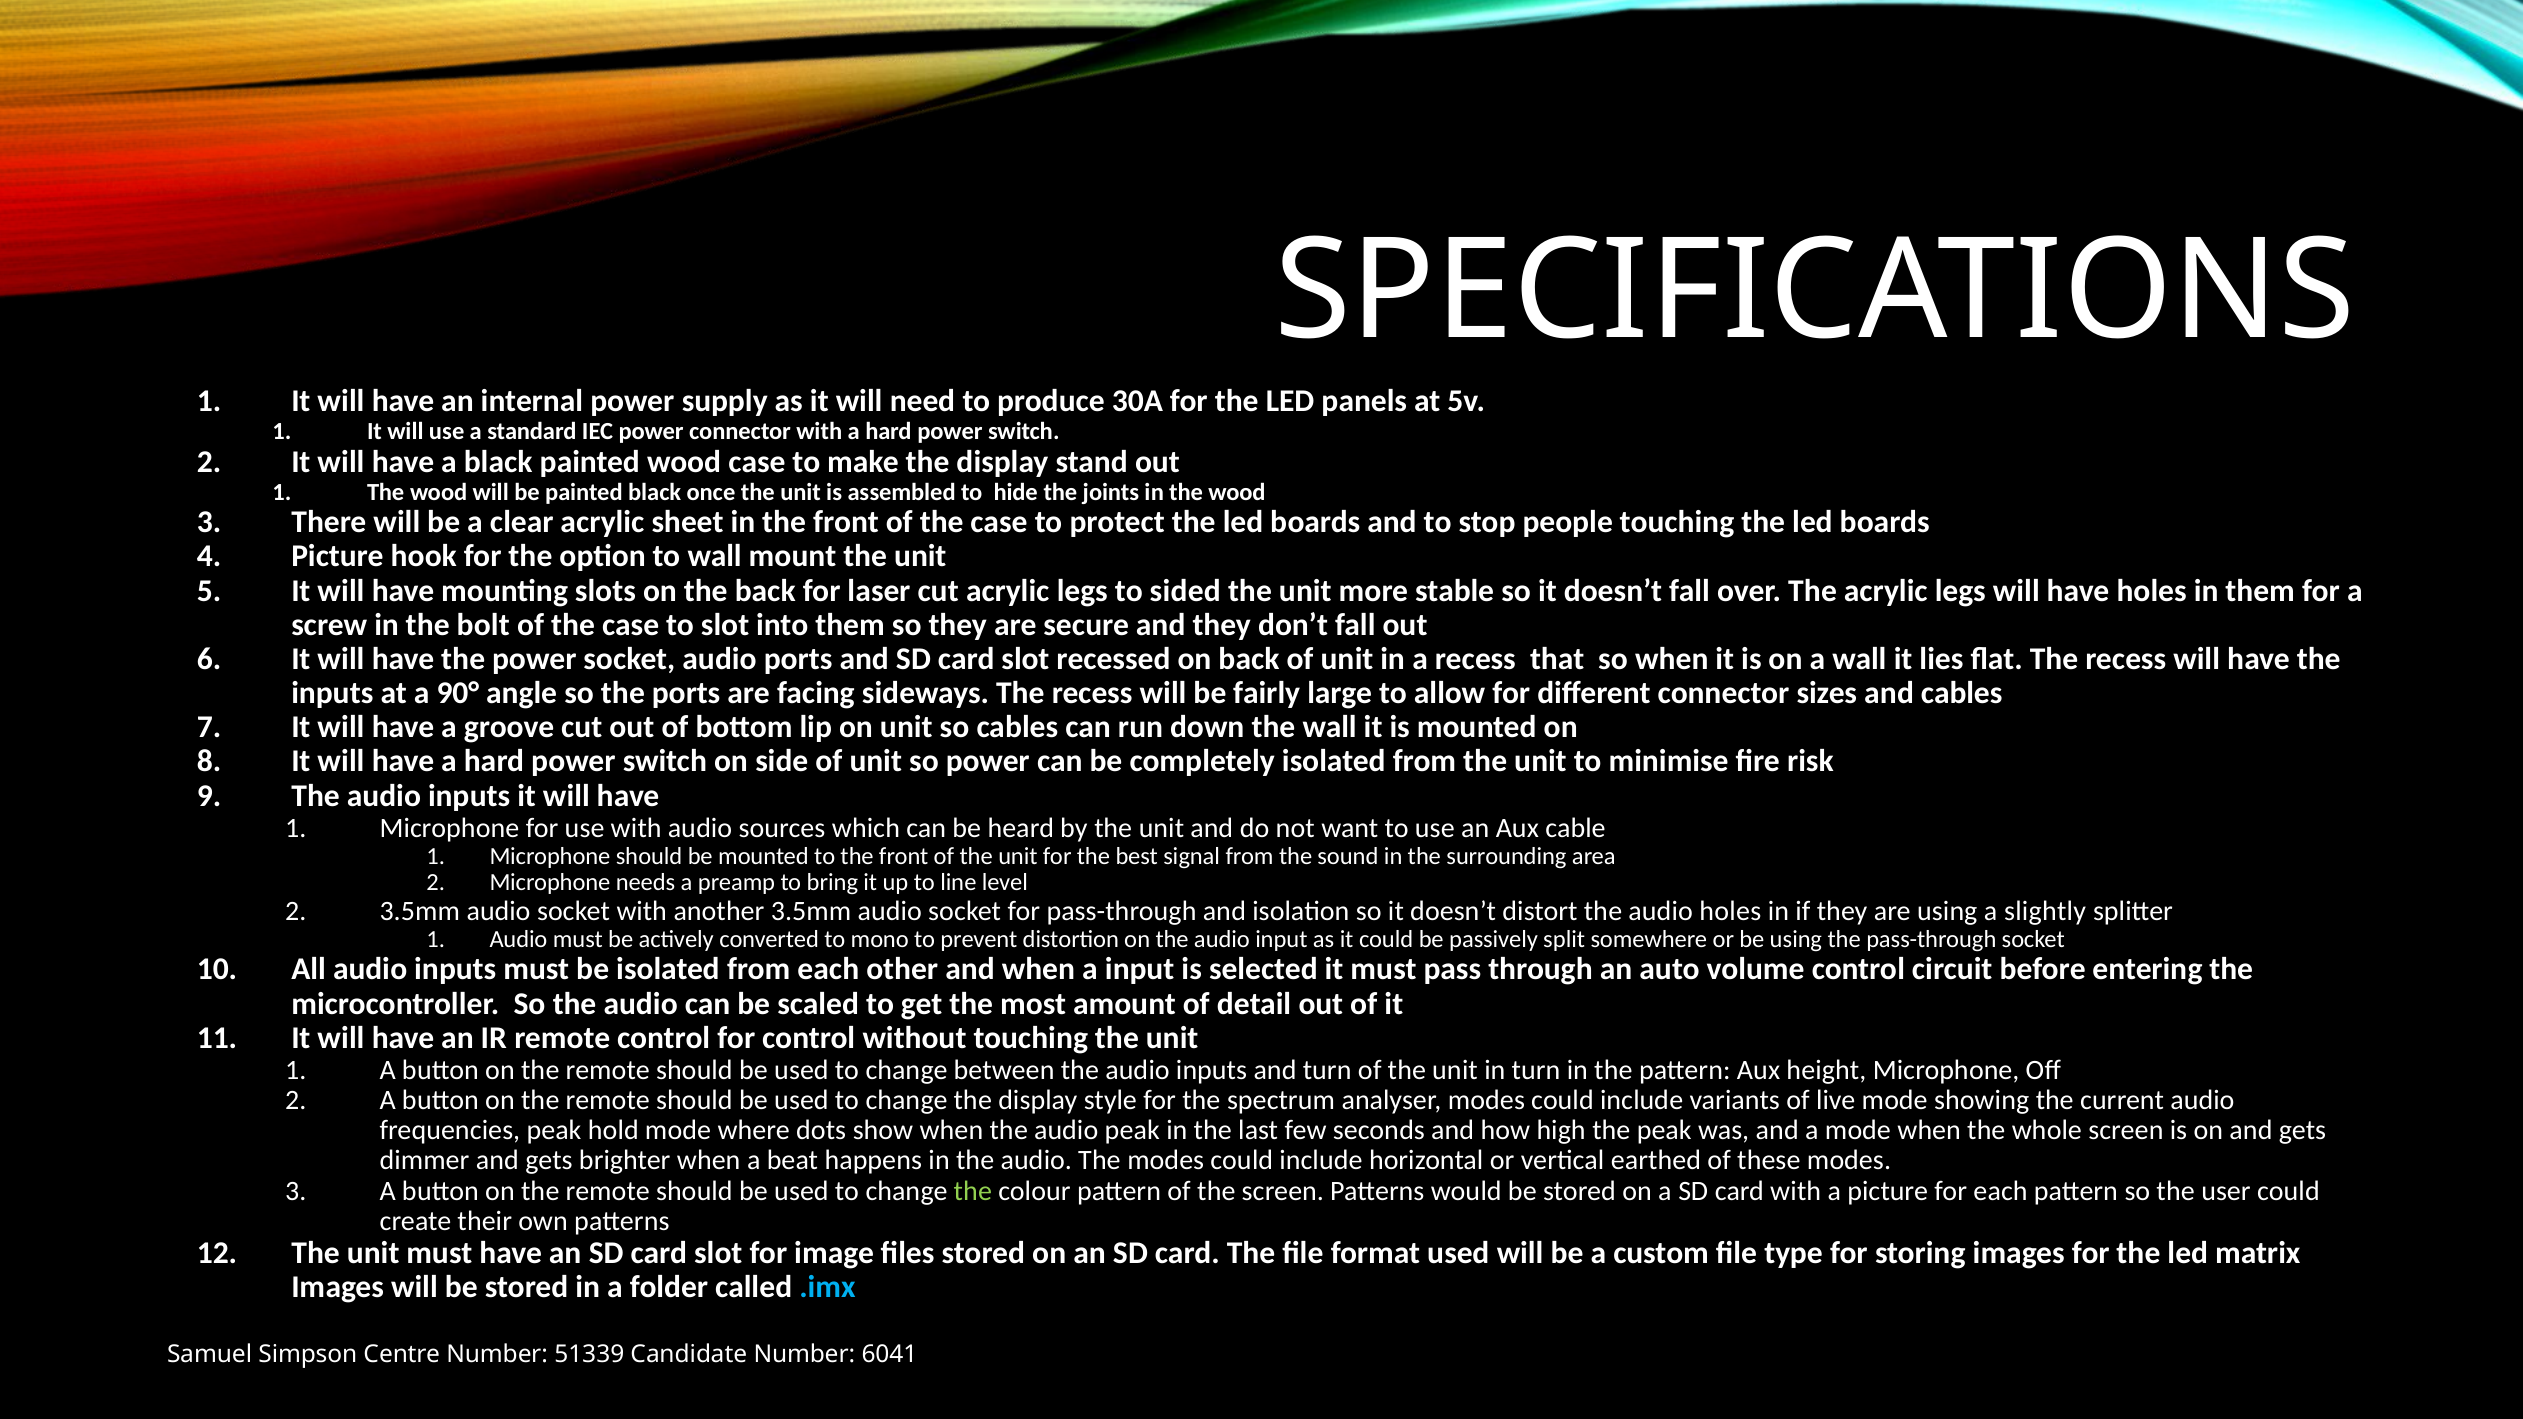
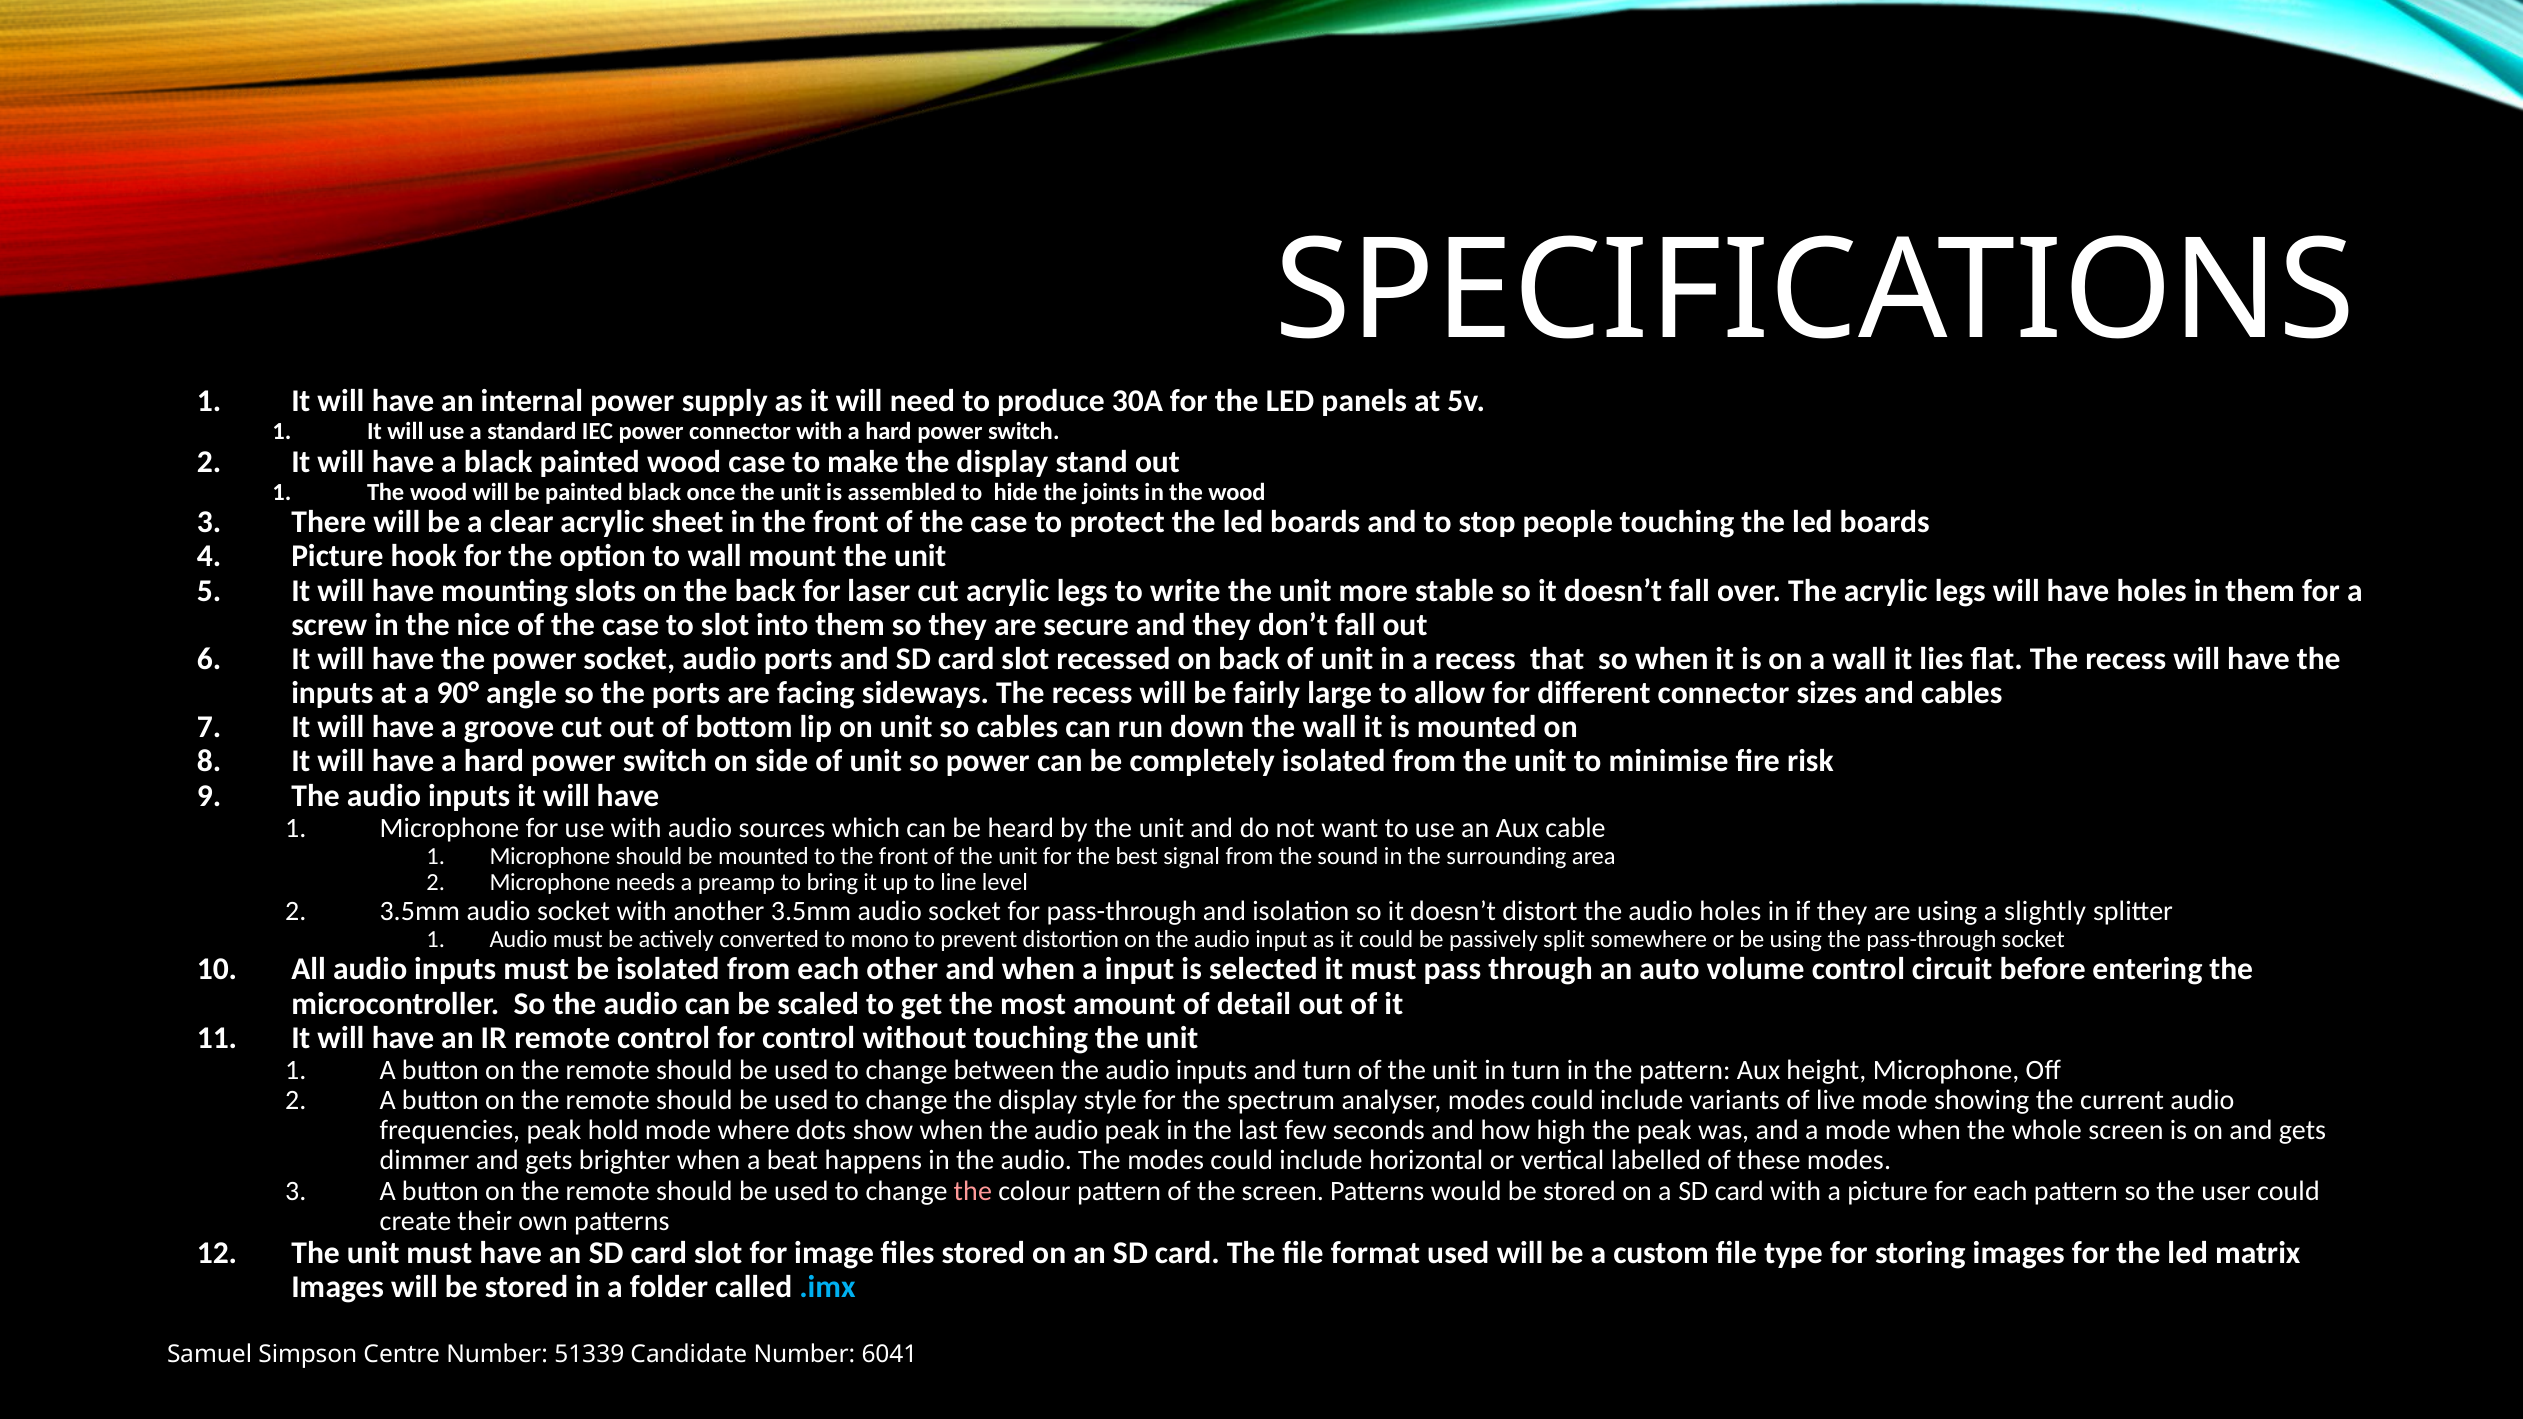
sided: sided -> write (1185, 591)
bolt: bolt -> nice (483, 625)
earthed: earthed -> labelled (1656, 1161)
the colour: light green -> pink (973, 1191)
